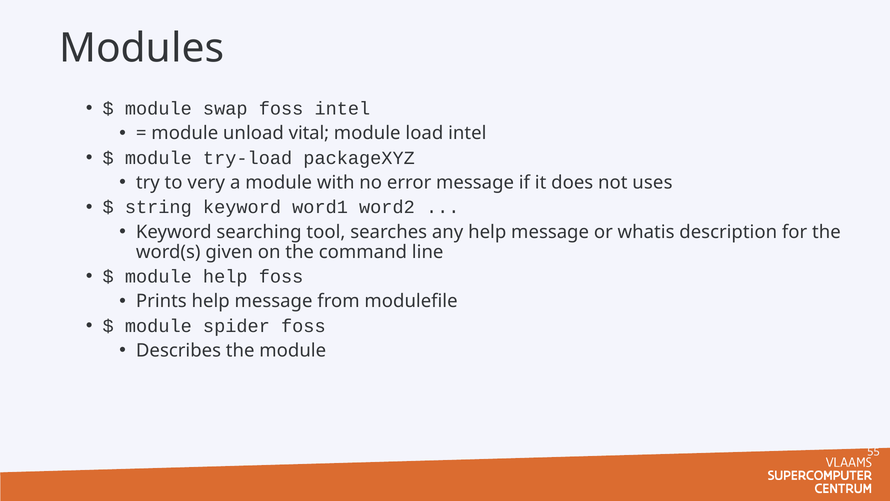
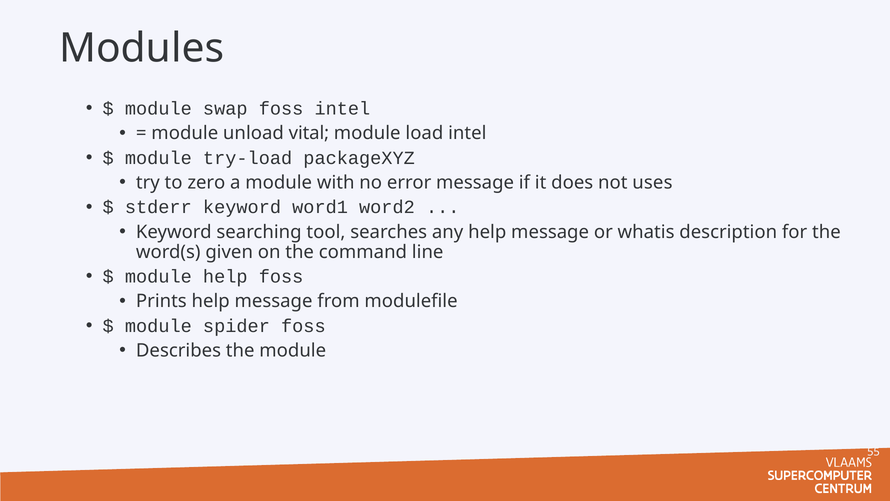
very: very -> zero (206, 182)
string: string -> stderr (158, 207)
